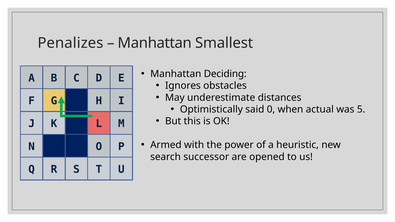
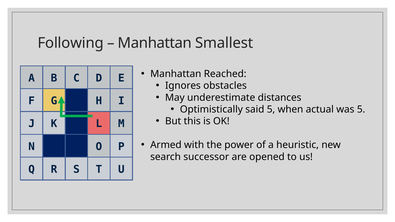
Penalizes: Penalizes -> Following (71, 43)
Deciding: Deciding -> Reached (225, 74)
said 0: 0 -> 5 (271, 109)
